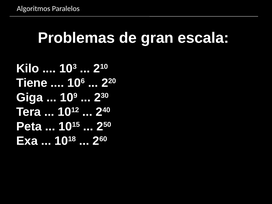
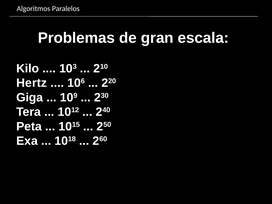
Tiene: Tiene -> Hertz (32, 83)
